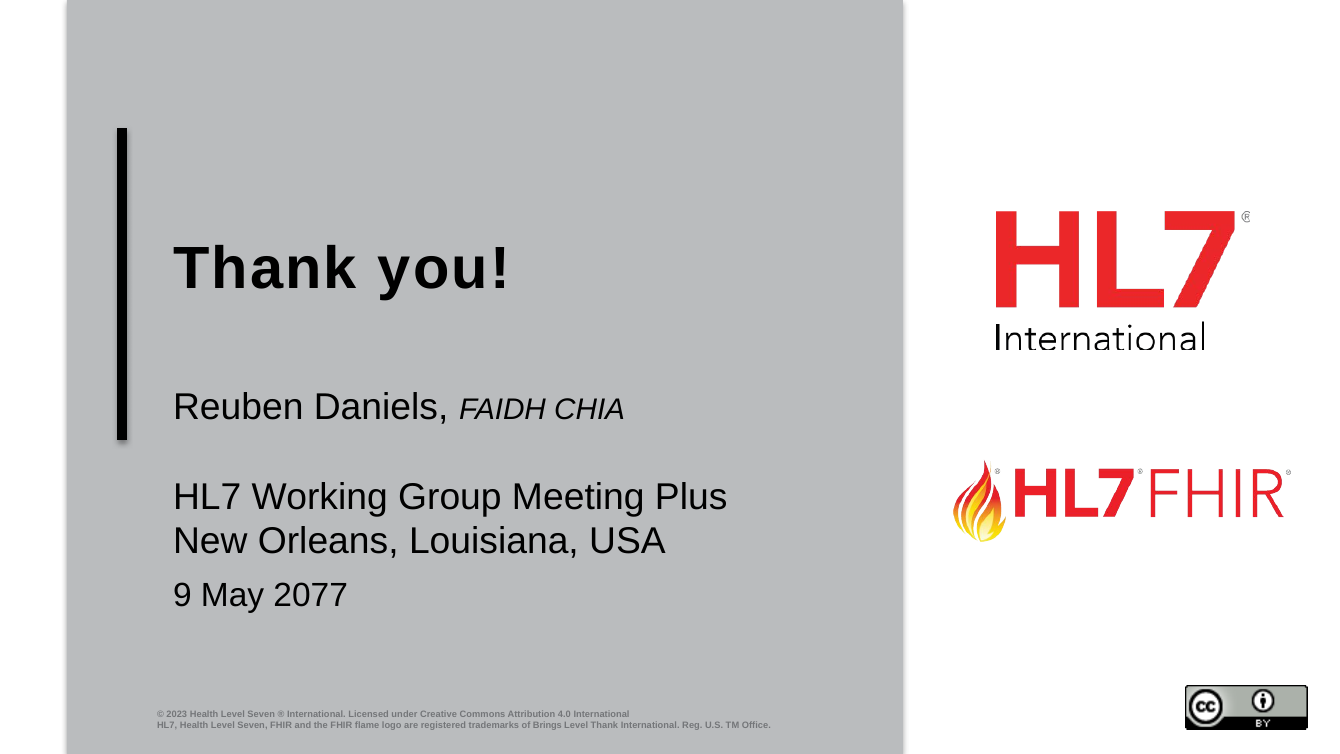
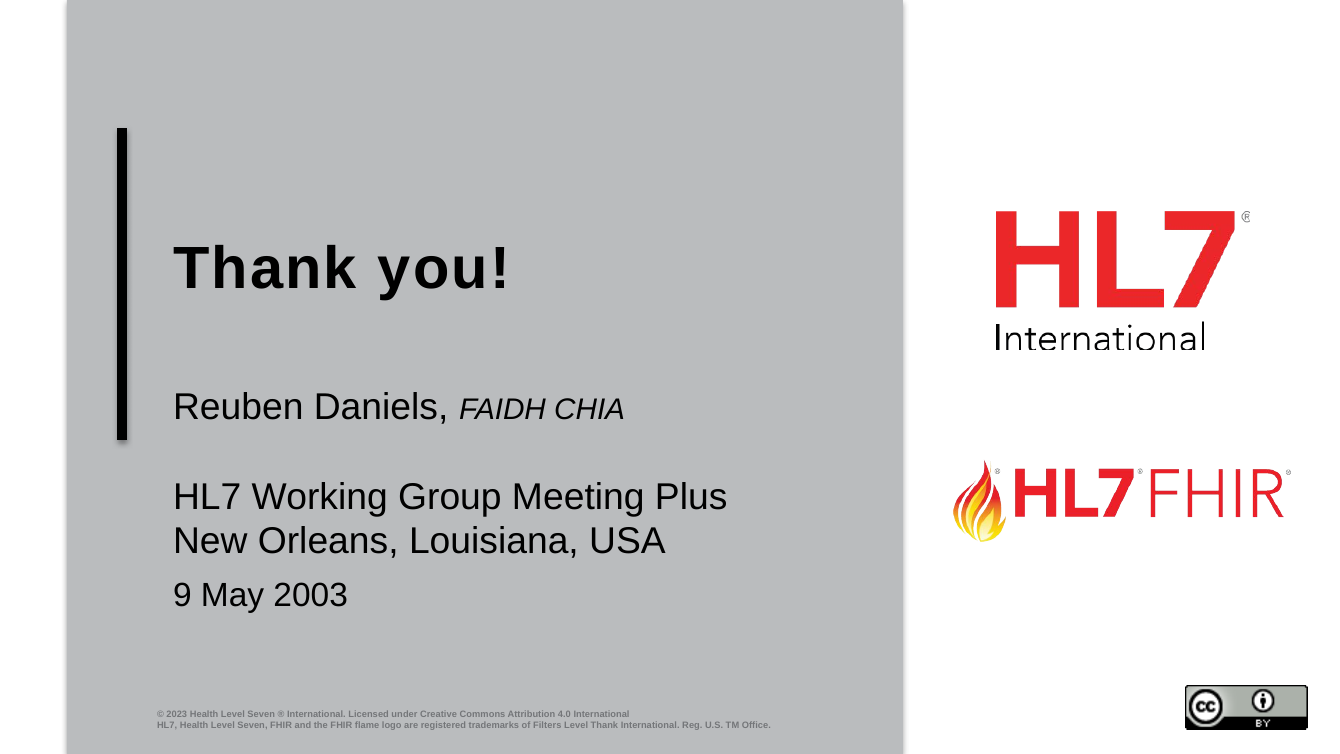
2077: 2077 -> 2003 (311, 596)
Brings: Brings -> Filters (547, 726)
